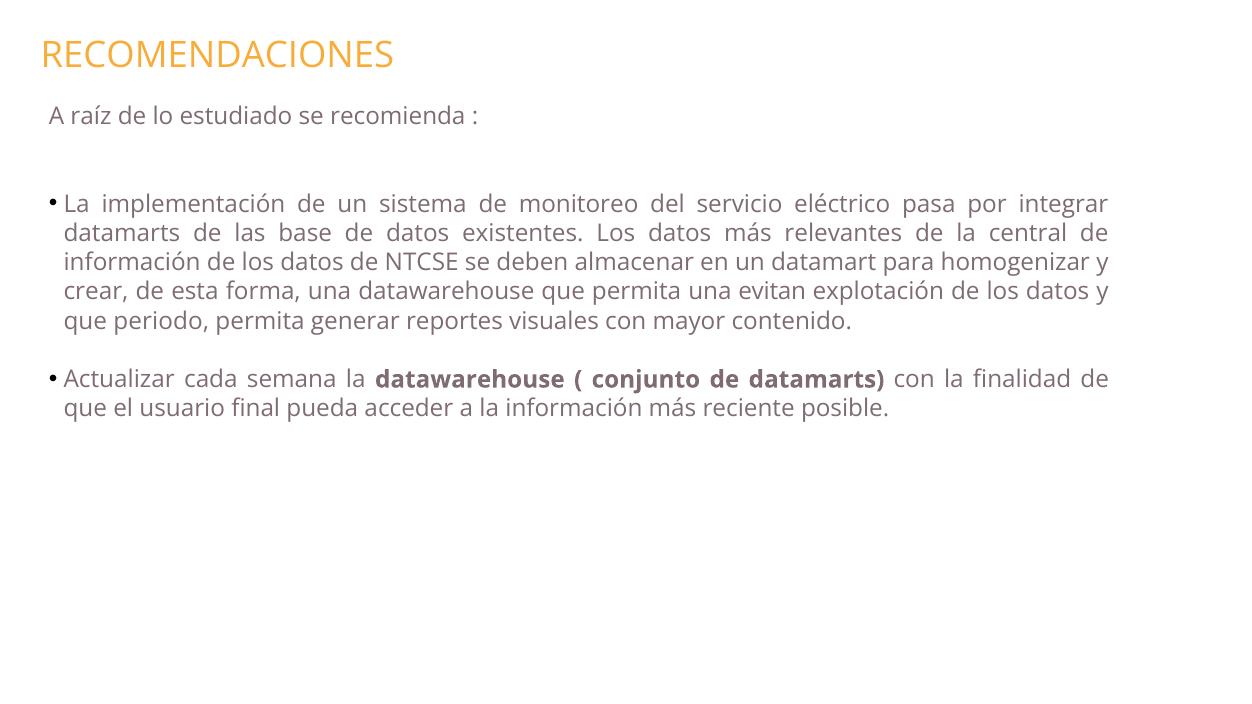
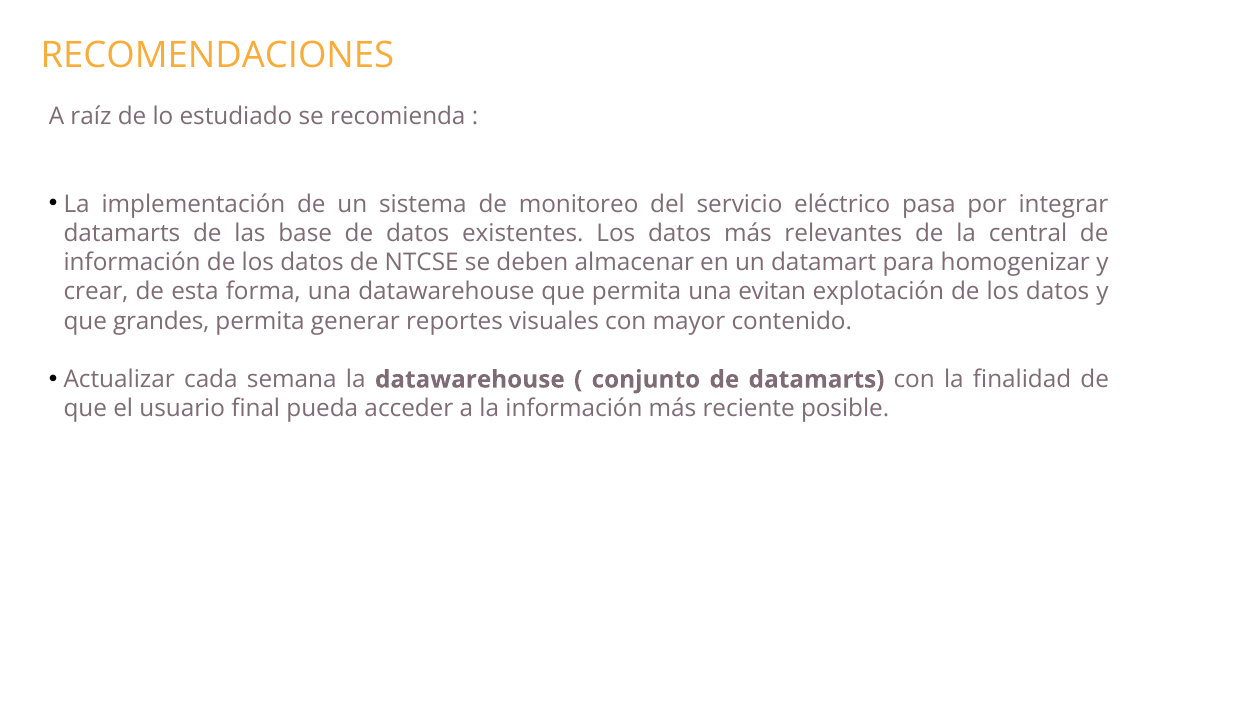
periodo: periodo -> grandes (161, 321)
